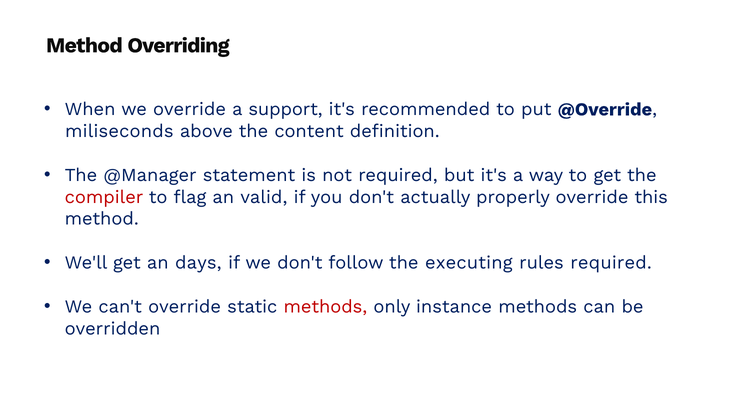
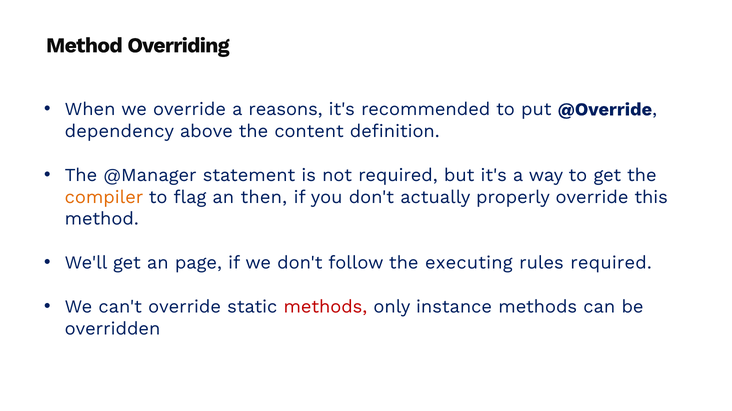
support: support -> reasons (285, 110)
miliseconds: miliseconds -> dependency (119, 132)
compiler colour: red -> orange (104, 197)
valid: valid -> then (264, 197)
days: days -> page (198, 263)
